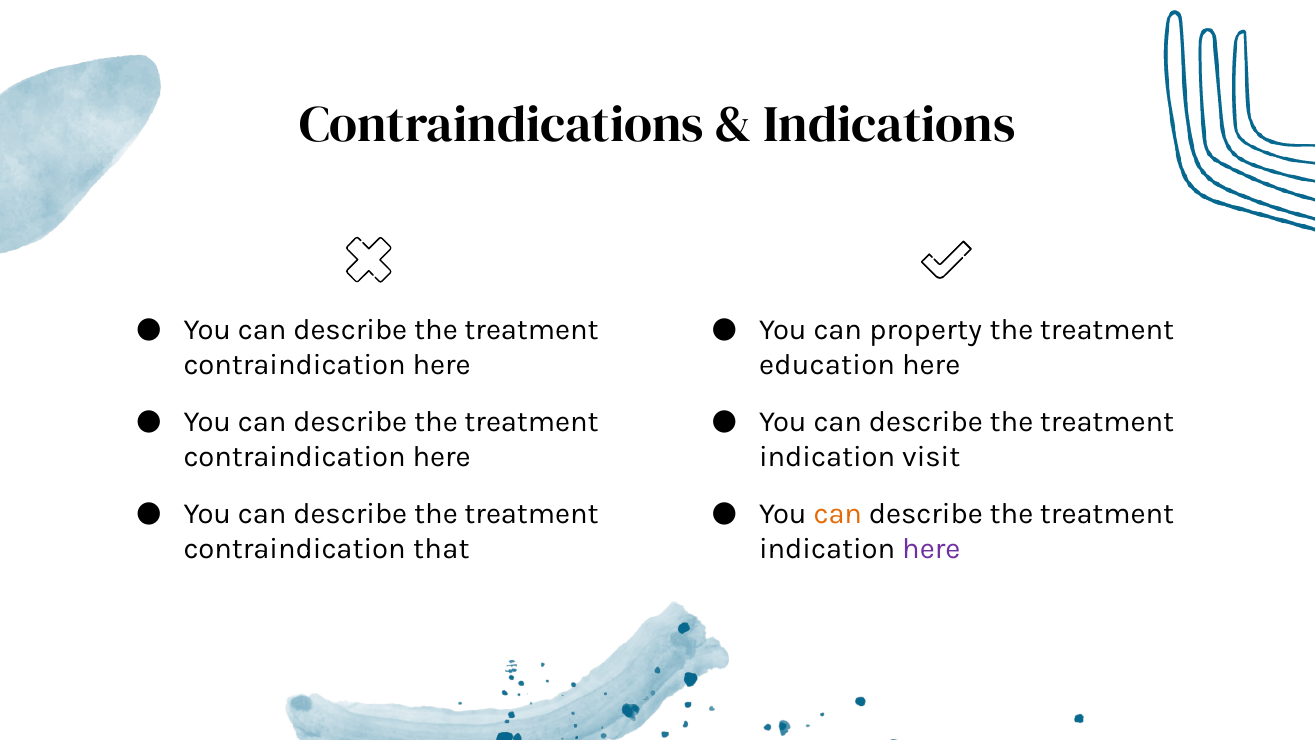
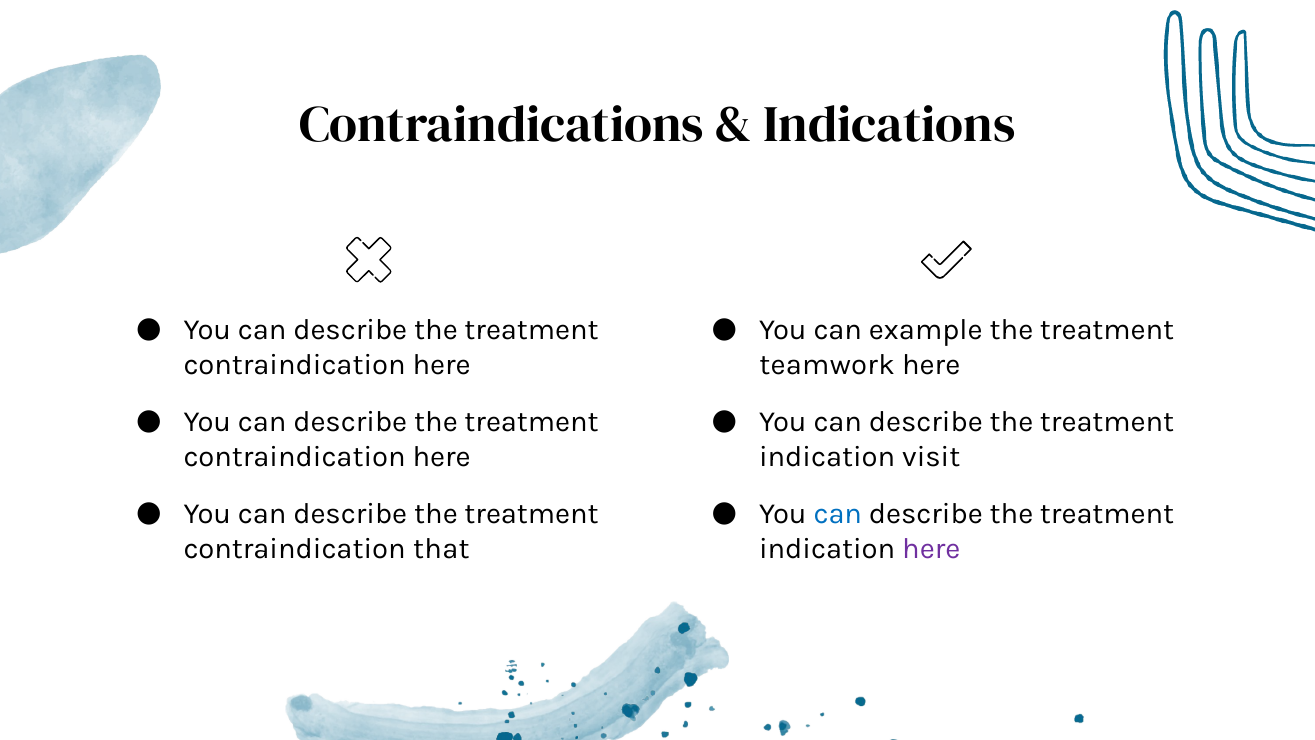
property: property -> example (926, 330)
education: education -> teamwork (827, 365)
can colour: orange -> blue (838, 514)
